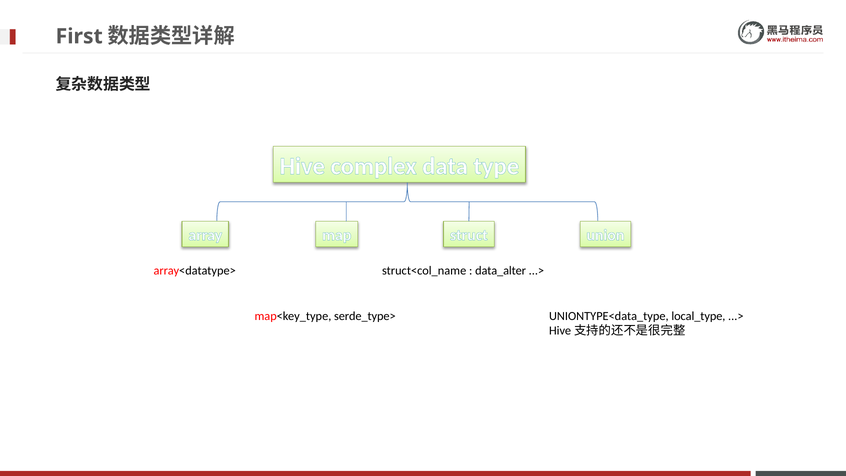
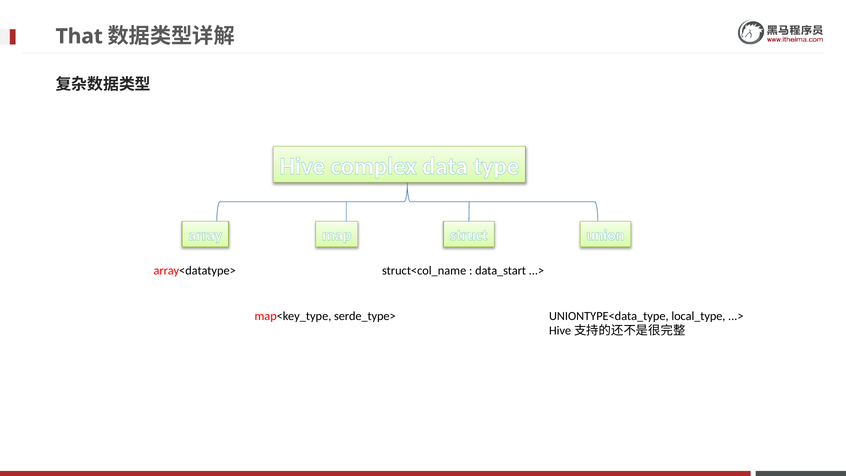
First: First -> That (79, 36)
data_alter: data_alter -> data_start (501, 271)
